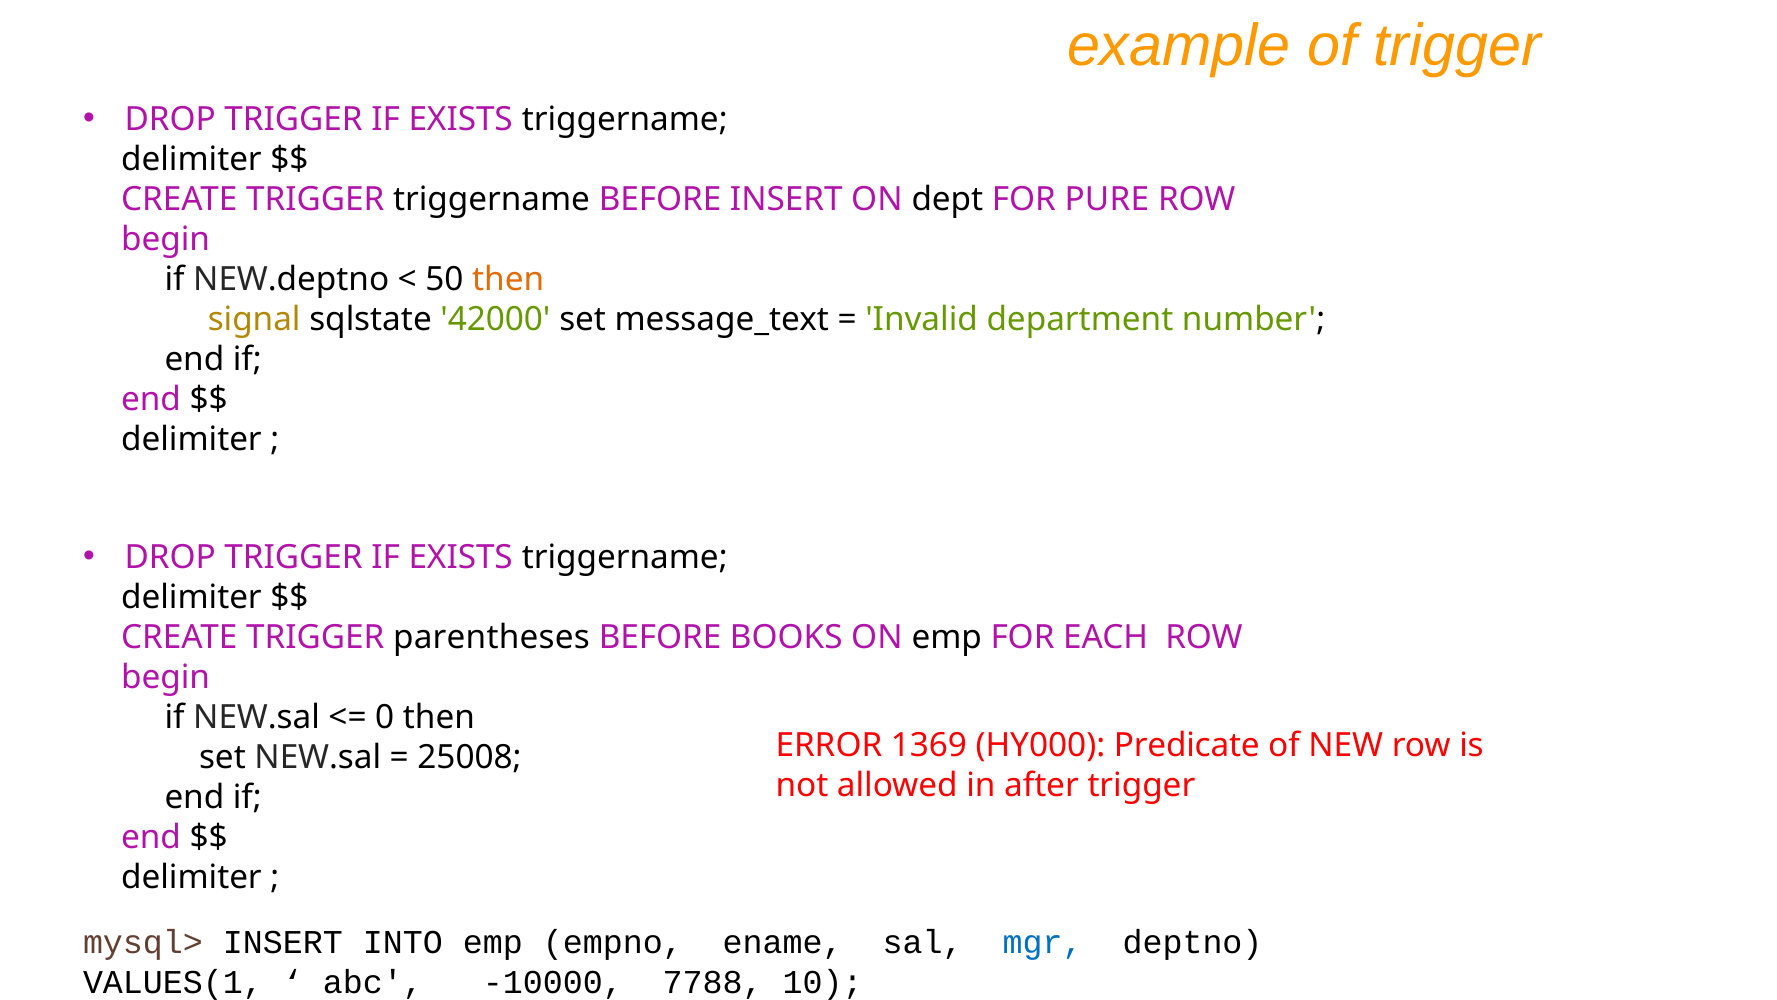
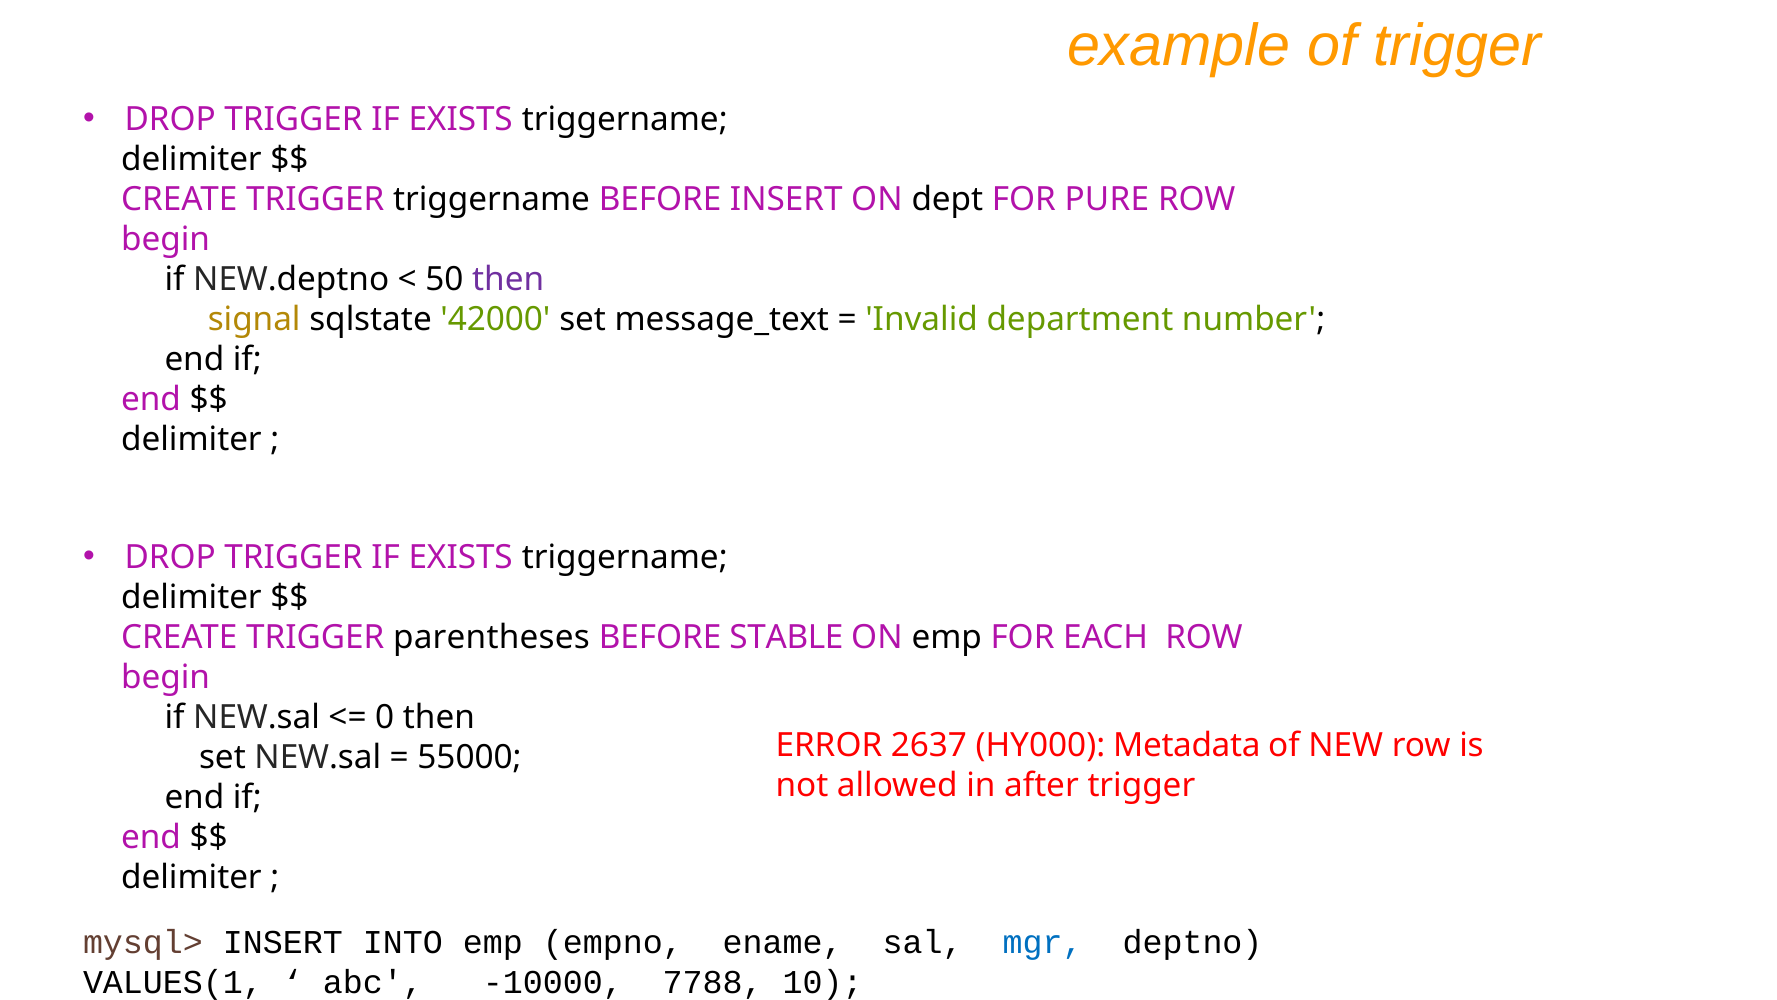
then colour: orange -> purple (508, 279)
BOOKS: BOOKS -> STABLE (786, 637)
1369: 1369 -> 2637 (929, 745)
Predicate: Predicate -> Metadata (1187, 745)
25008: 25008 -> 55000 (469, 757)
